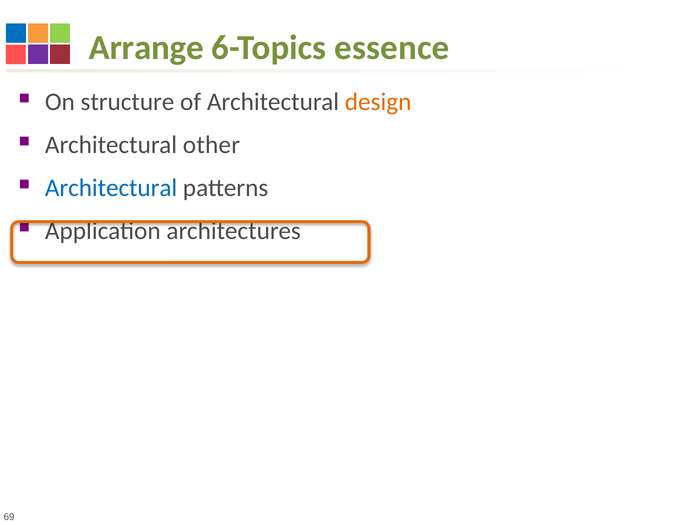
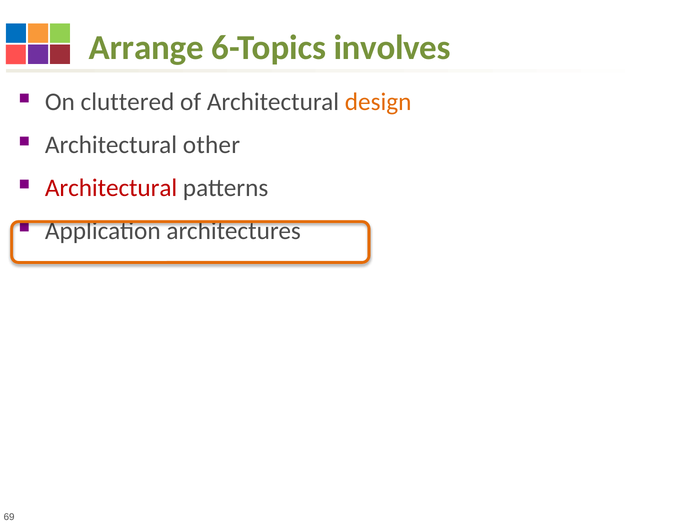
essence: essence -> involves (392, 48)
structure: structure -> cluttered (127, 102)
Architectural colour: blue -> red (111, 188)
